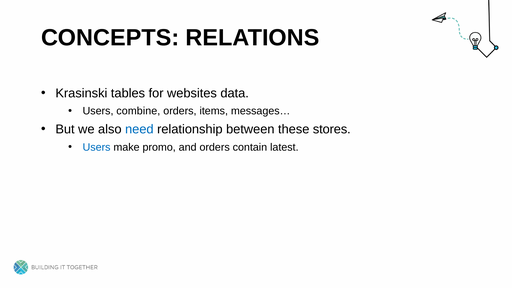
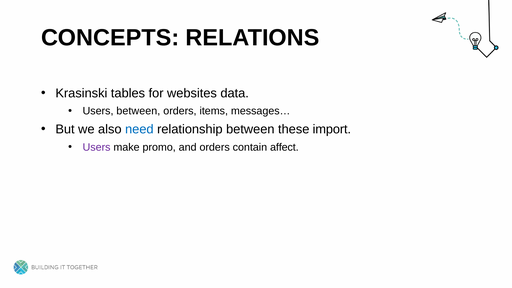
Users combine: combine -> between (138, 111)
stores: stores -> import (332, 129)
Users colour: blue -> purple (97, 147)
latest: latest -> affect (284, 147)
